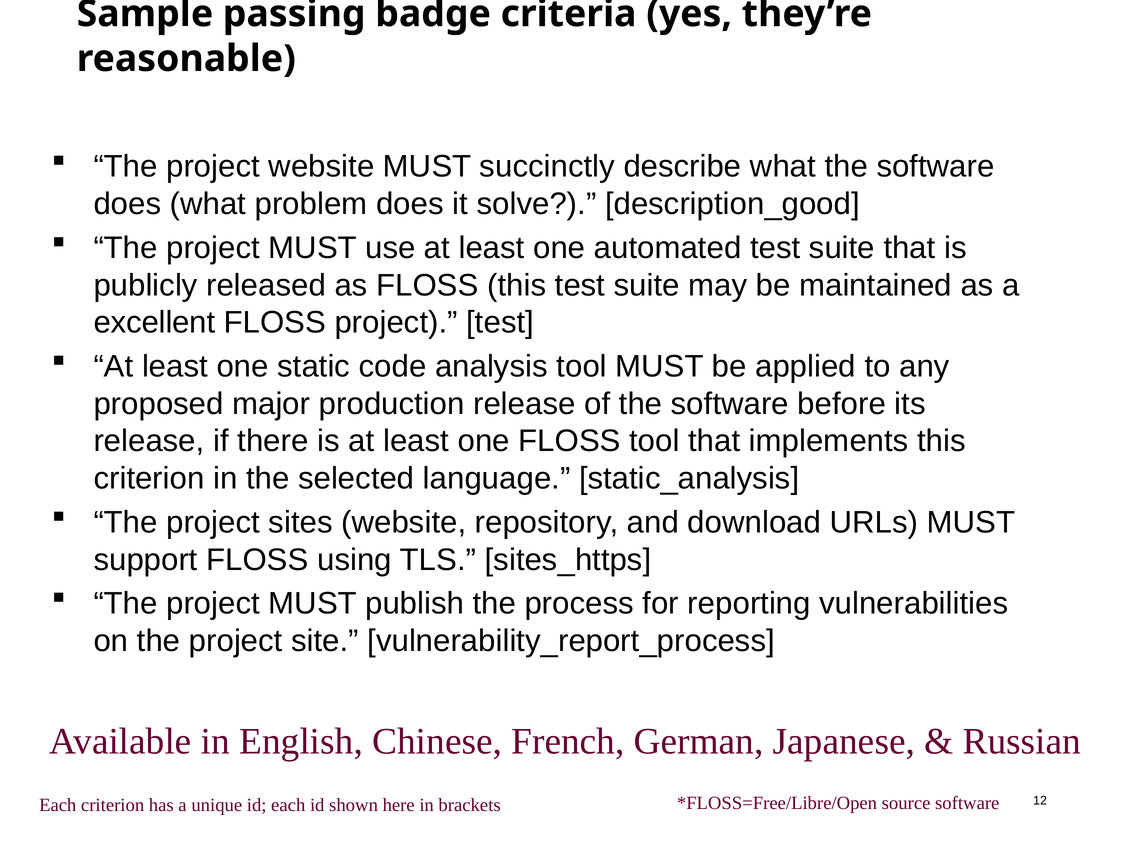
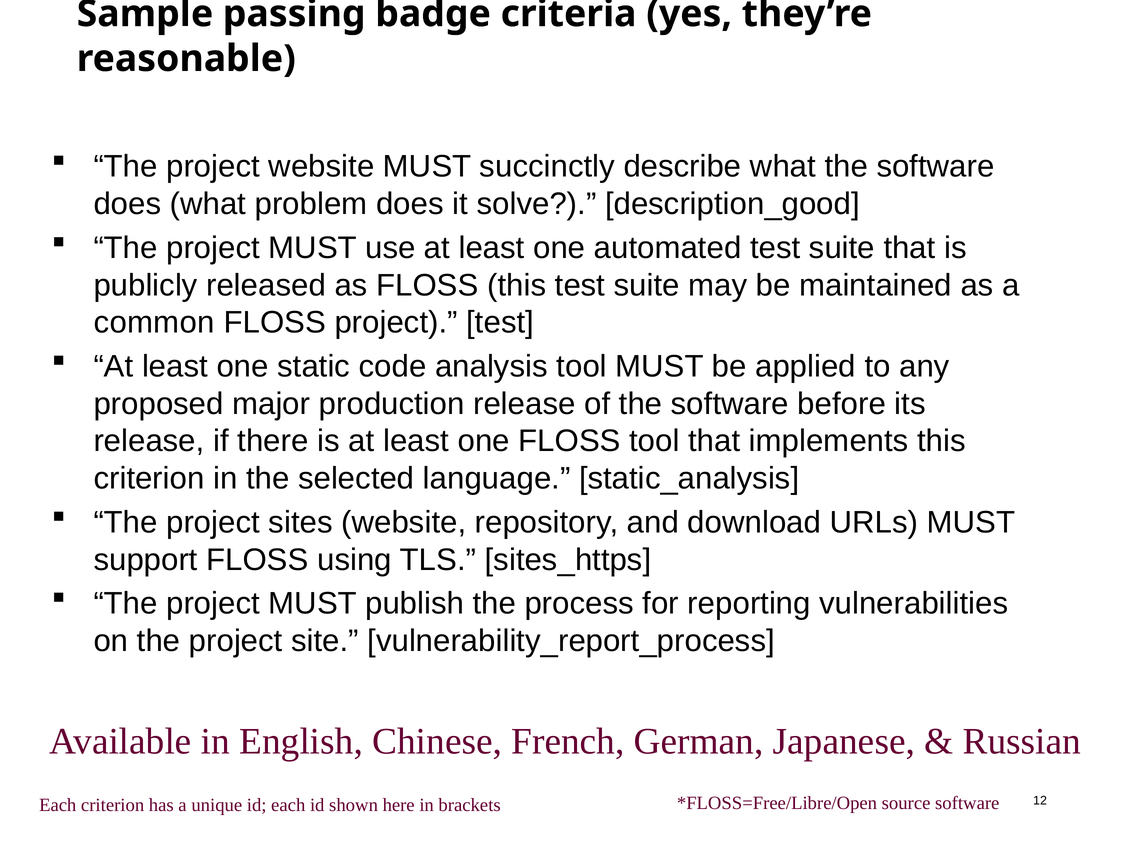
excellent: excellent -> common (154, 323)
